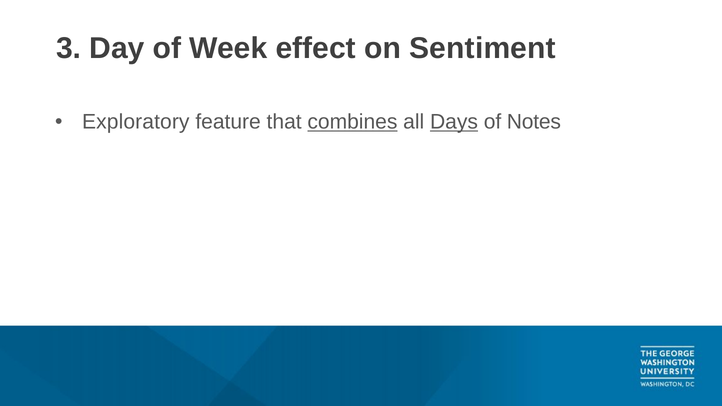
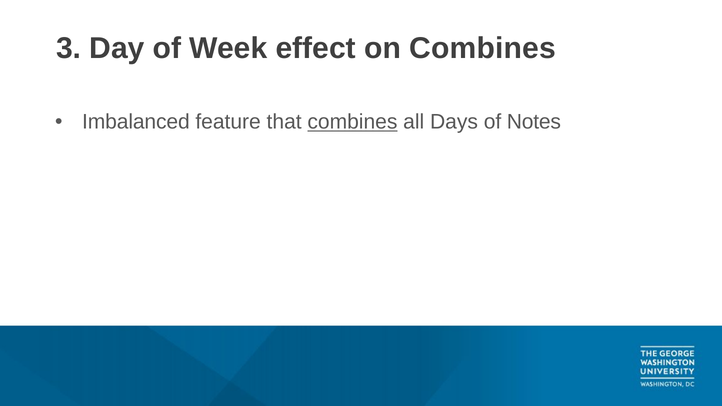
on Sentiment: Sentiment -> Combines (483, 49)
Exploratory: Exploratory -> Imbalanced (136, 122)
Days underline: present -> none (454, 122)
